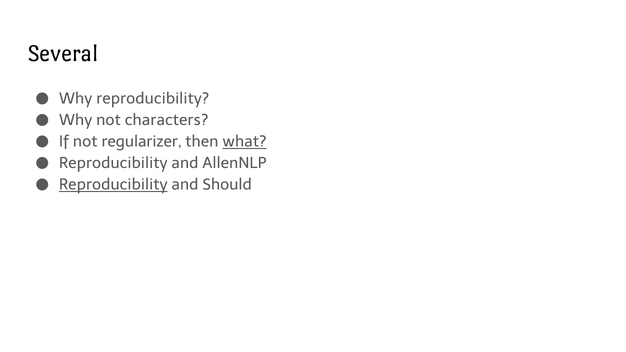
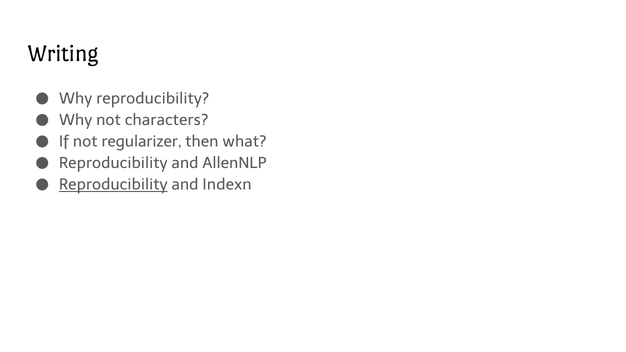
Several: Several -> Writing (63, 53)
what underline: present -> none (245, 142)
Should: Should -> Indexn (227, 185)
